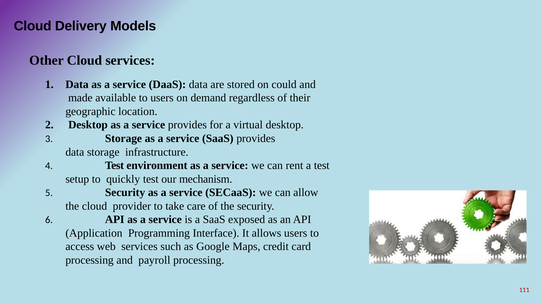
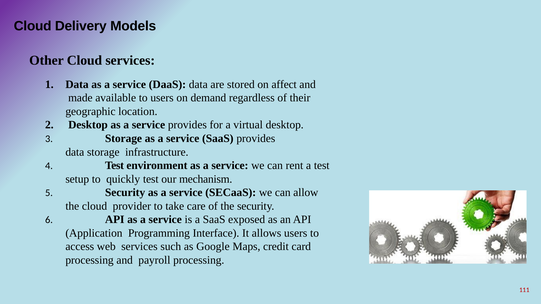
could: could -> affect (284, 84)
